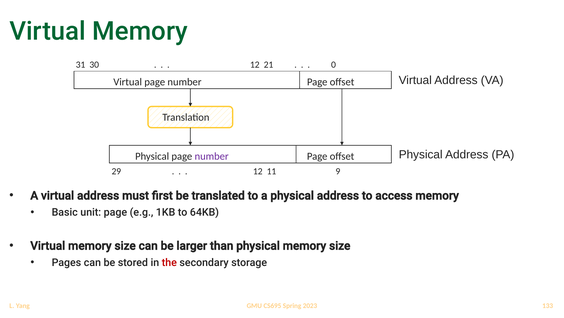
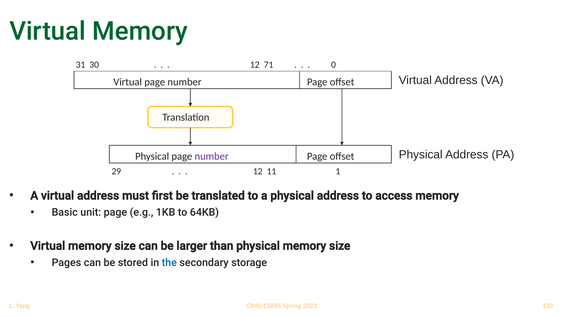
21: 21 -> 71 (269, 65)
9: 9 -> 1 (338, 171)
the colour: red -> blue (169, 262)
